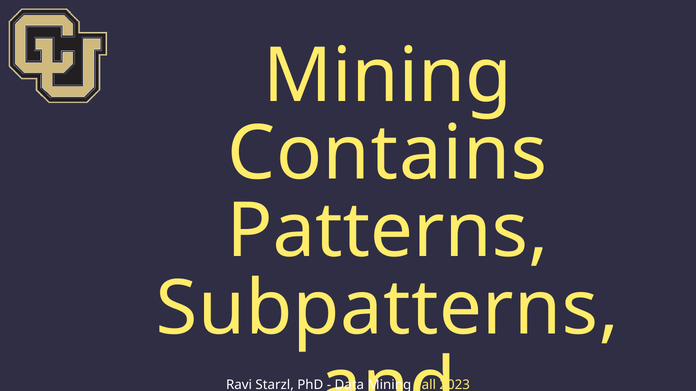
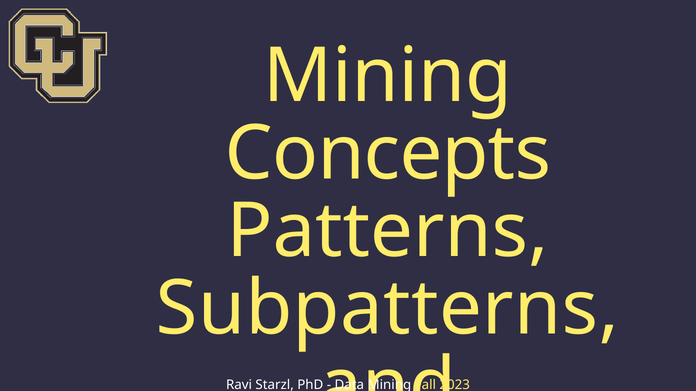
Contains: Contains -> Concepts (388, 154)
